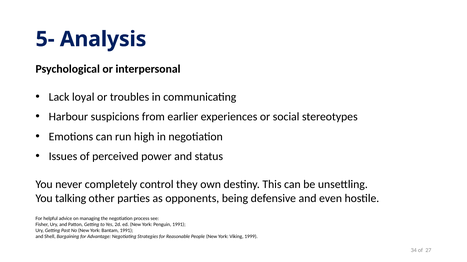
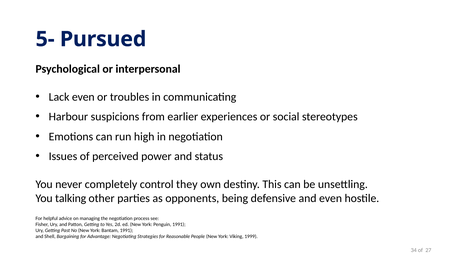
Analysis: Analysis -> Pursued (103, 39)
Lack loyal: loyal -> even (83, 97)
